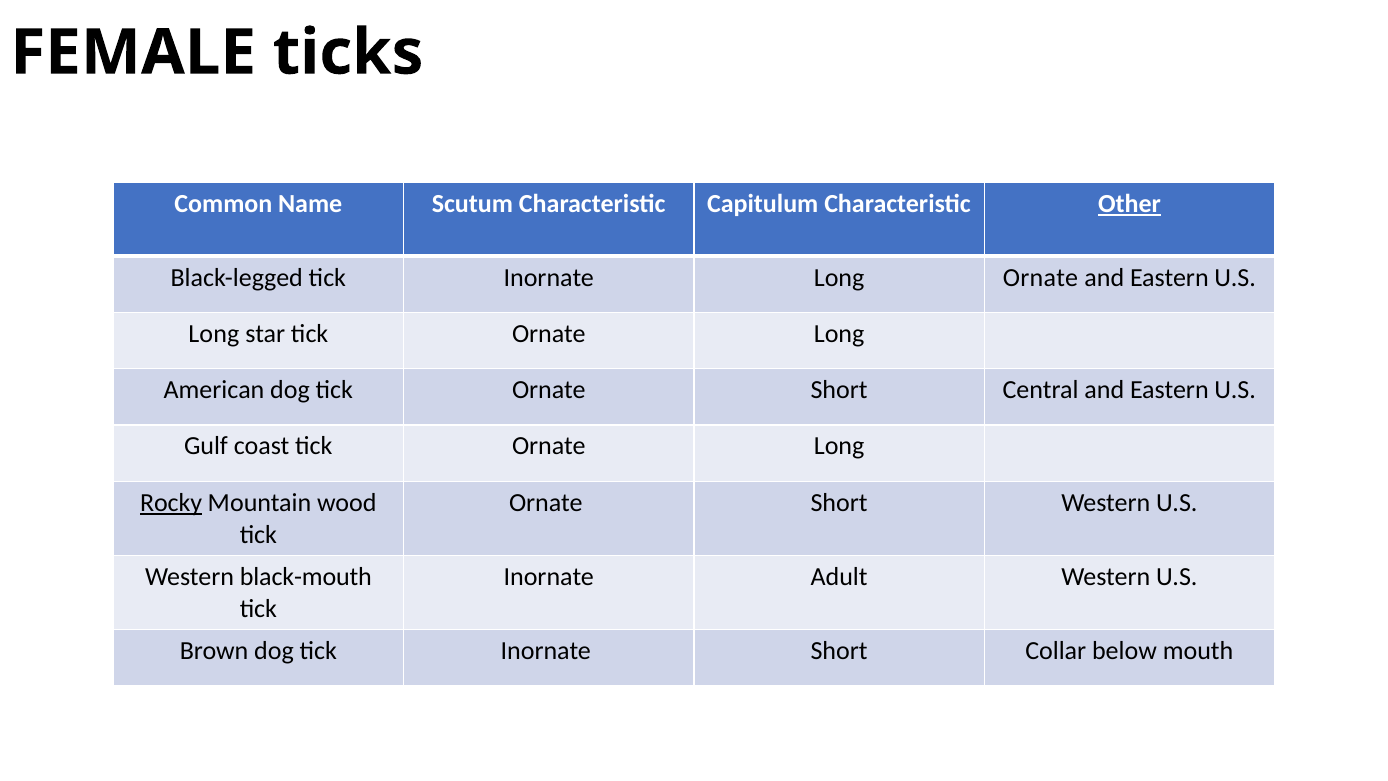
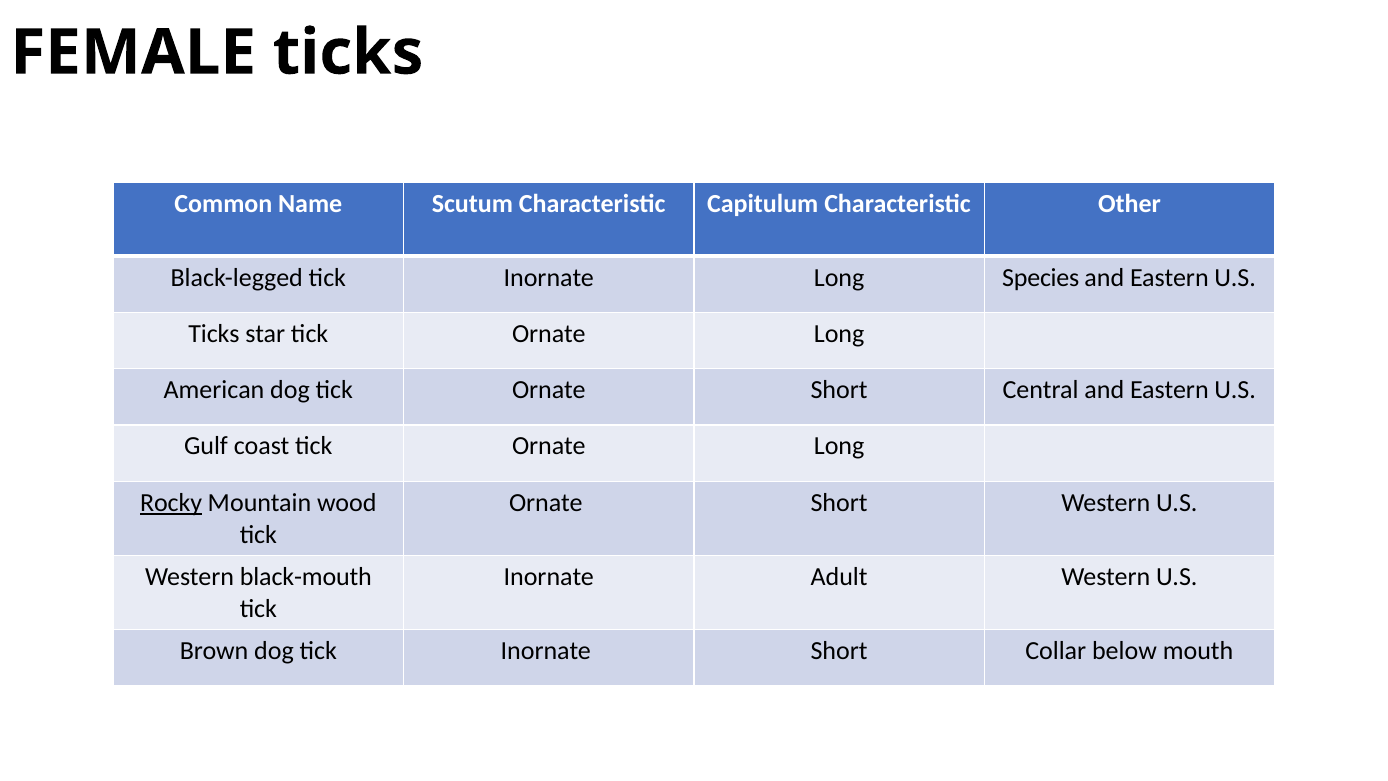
Other underline: present -> none (1129, 203)
Long Ornate: Ornate -> Species (1041, 277)
Long: Long -> Ticks (214, 334)
